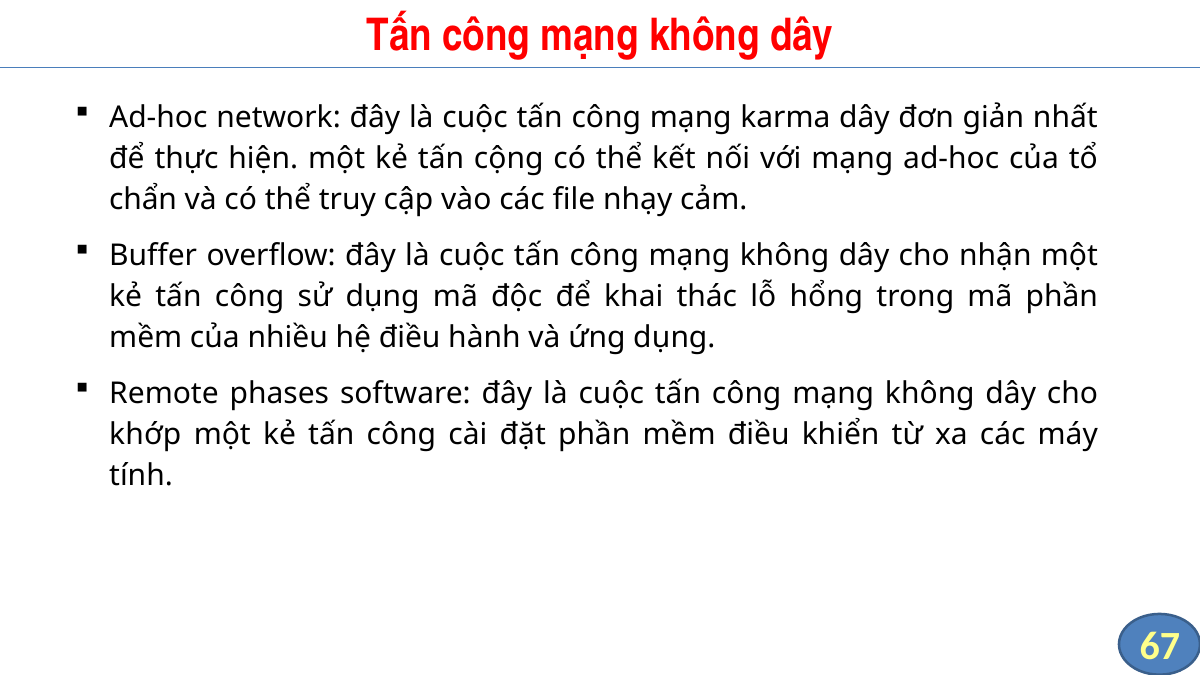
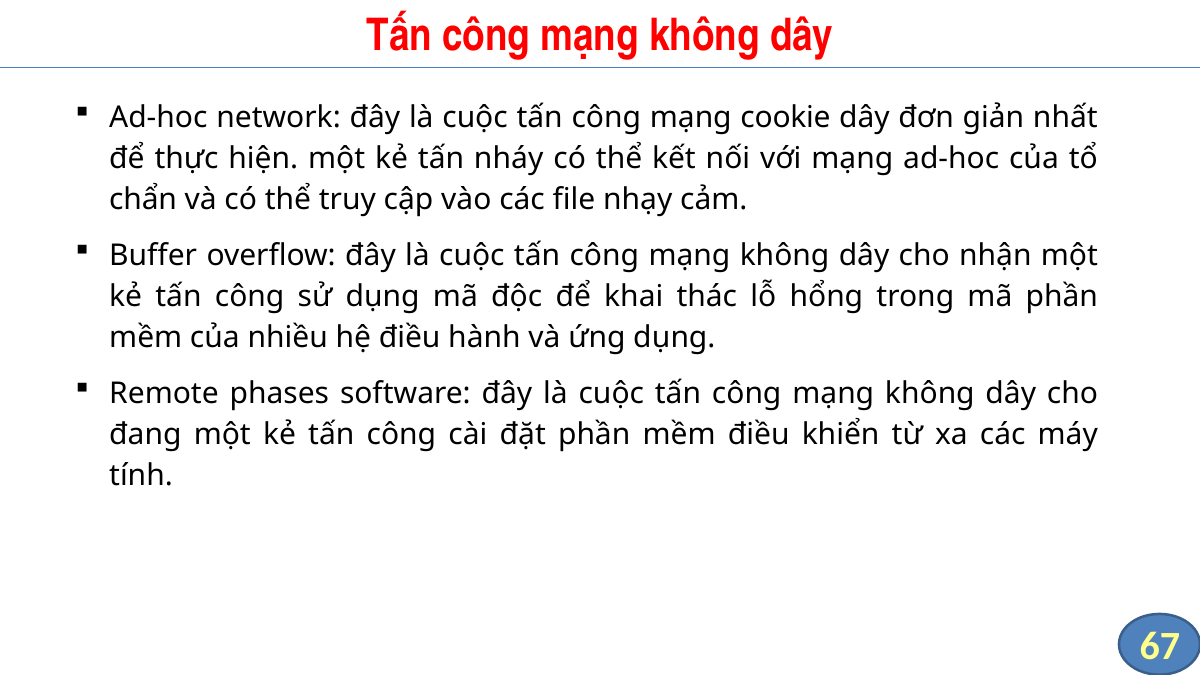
karma: karma -> cookie (786, 118)
cộng: cộng -> nháy (509, 159)
khớp: khớp -> đang (145, 435)
